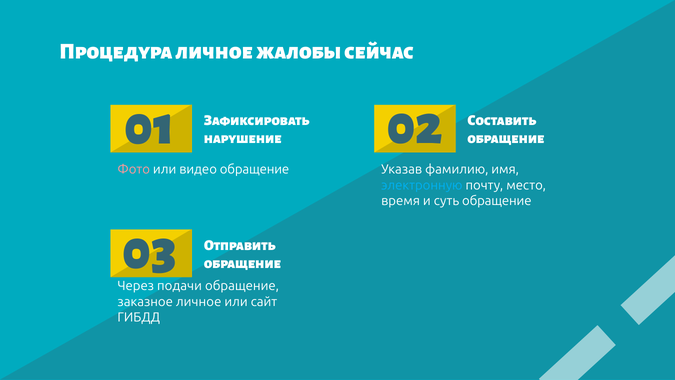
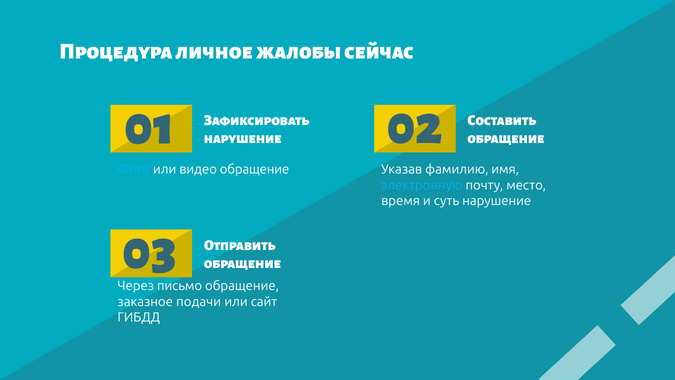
Фото colour: pink -> light blue (134, 169)
суть обращение: обращение -> нарушение (497, 201)
подачи: подачи -> письмо (180, 286)
заказное личное: личное -> подачи (199, 302)
